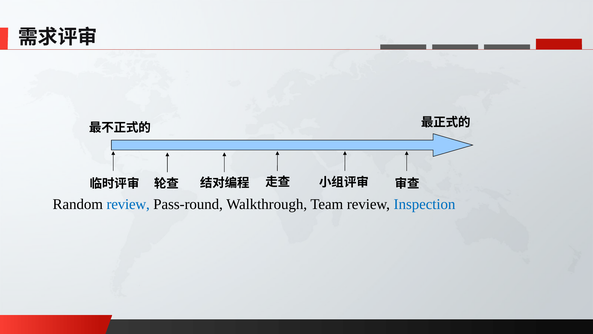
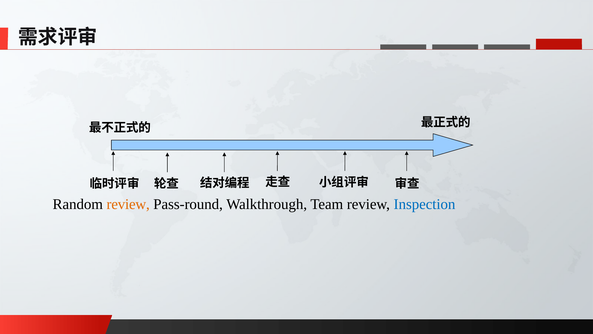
review colour: blue -> orange (128, 204)
